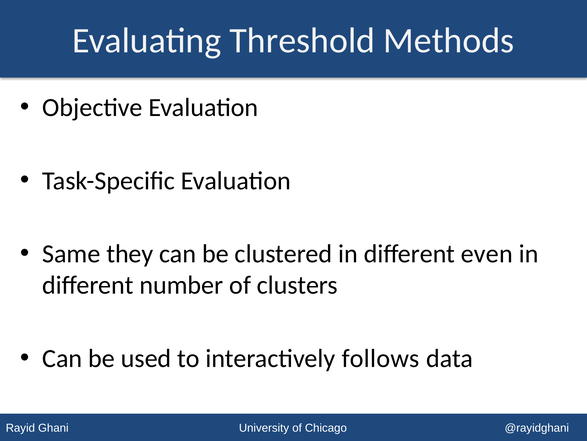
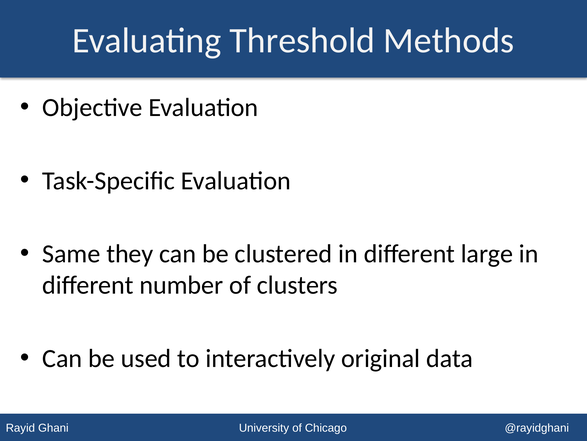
even: even -> large (487, 253)
follows: follows -> original (381, 358)
